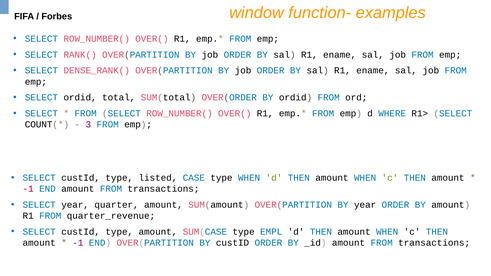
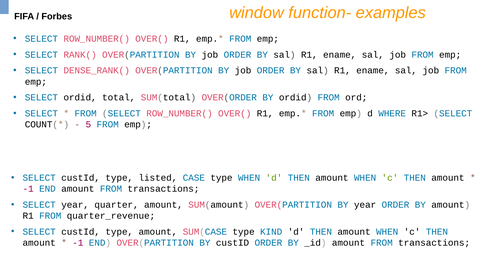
3: 3 -> 5 (88, 125)
EMPL: EMPL -> KIND (271, 232)
